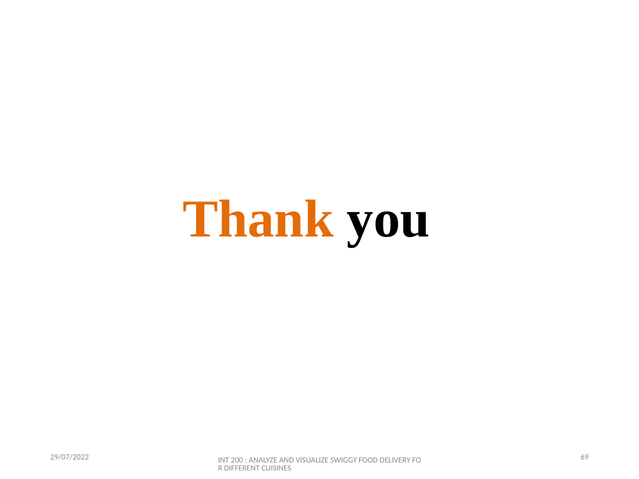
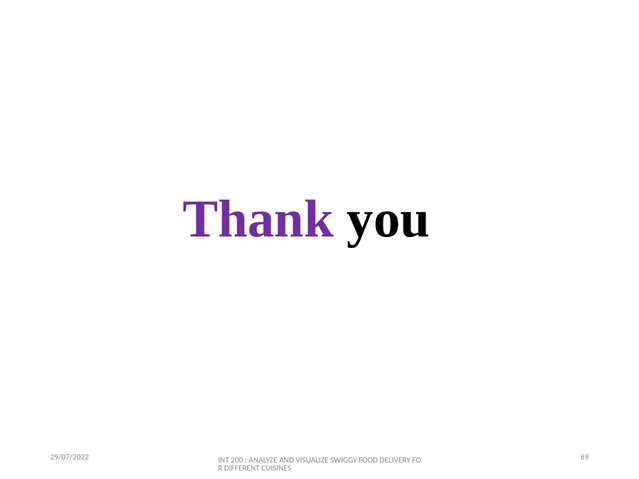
Thank colour: orange -> purple (258, 219)
